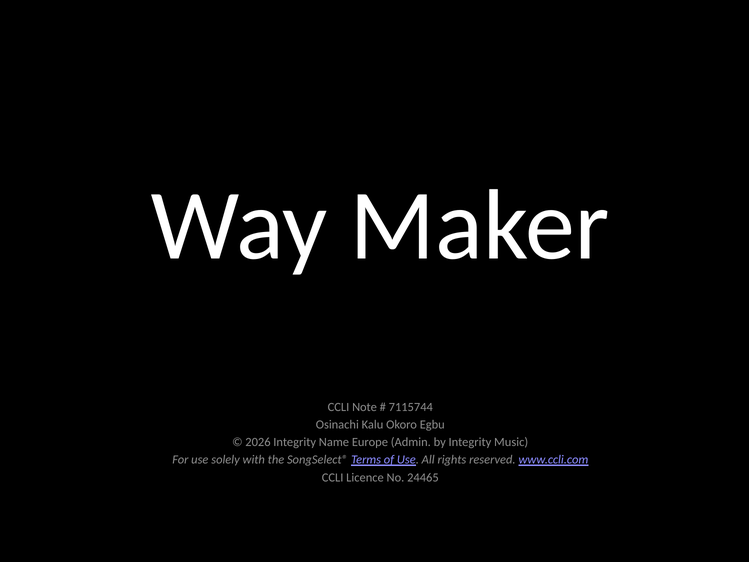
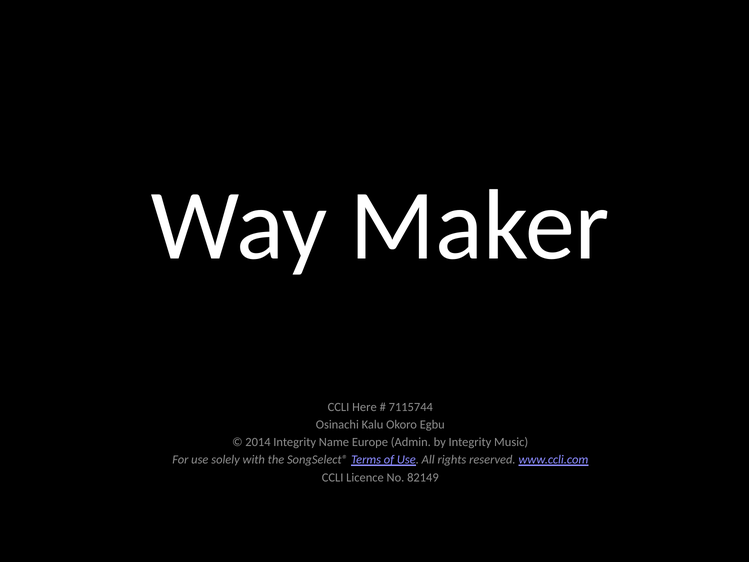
Note: Note -> Here (364, 407)
2026: 2026 -> 2014 (258, 442)
24465: 24465 -> 82149 (423, 477)
